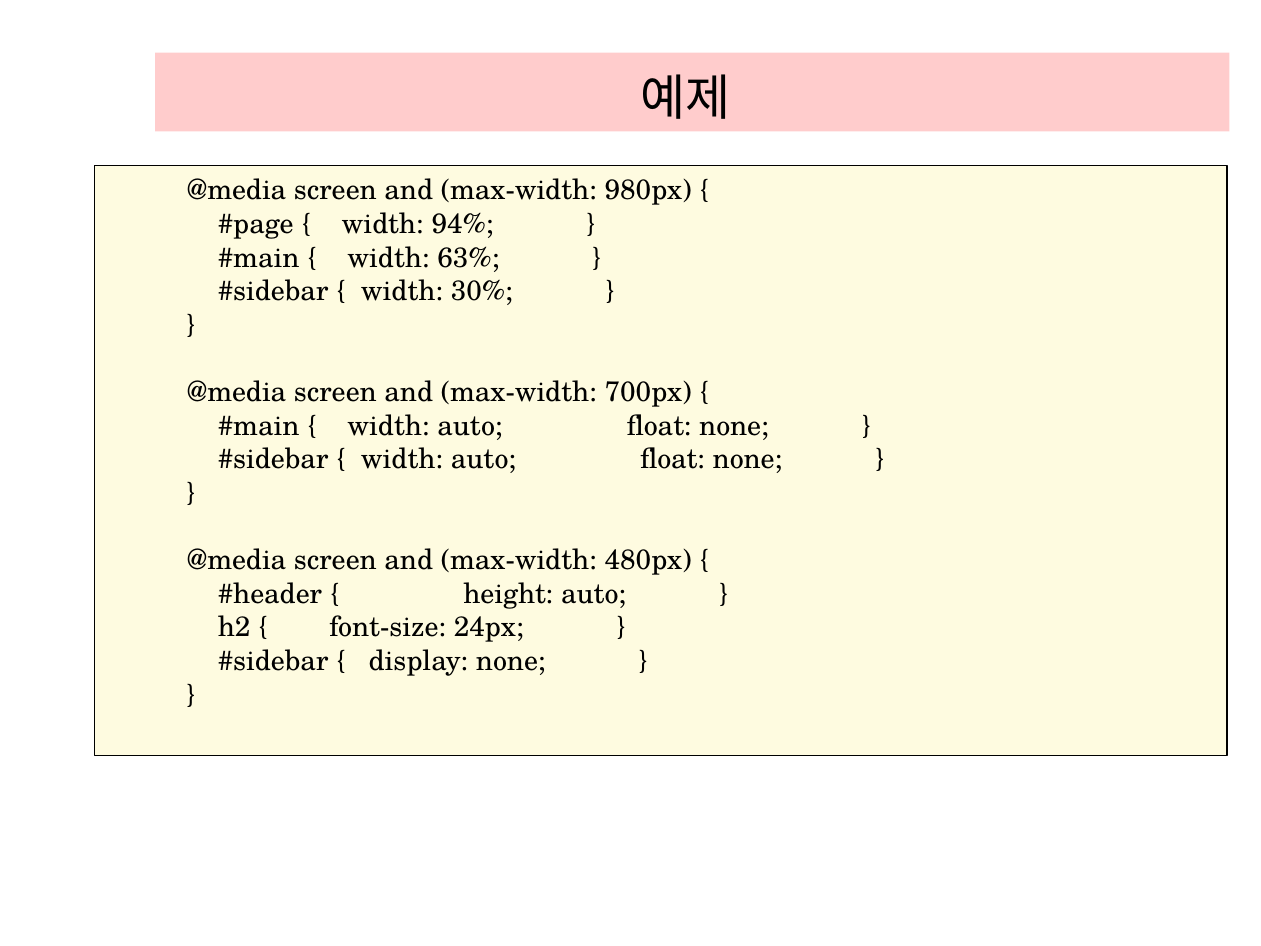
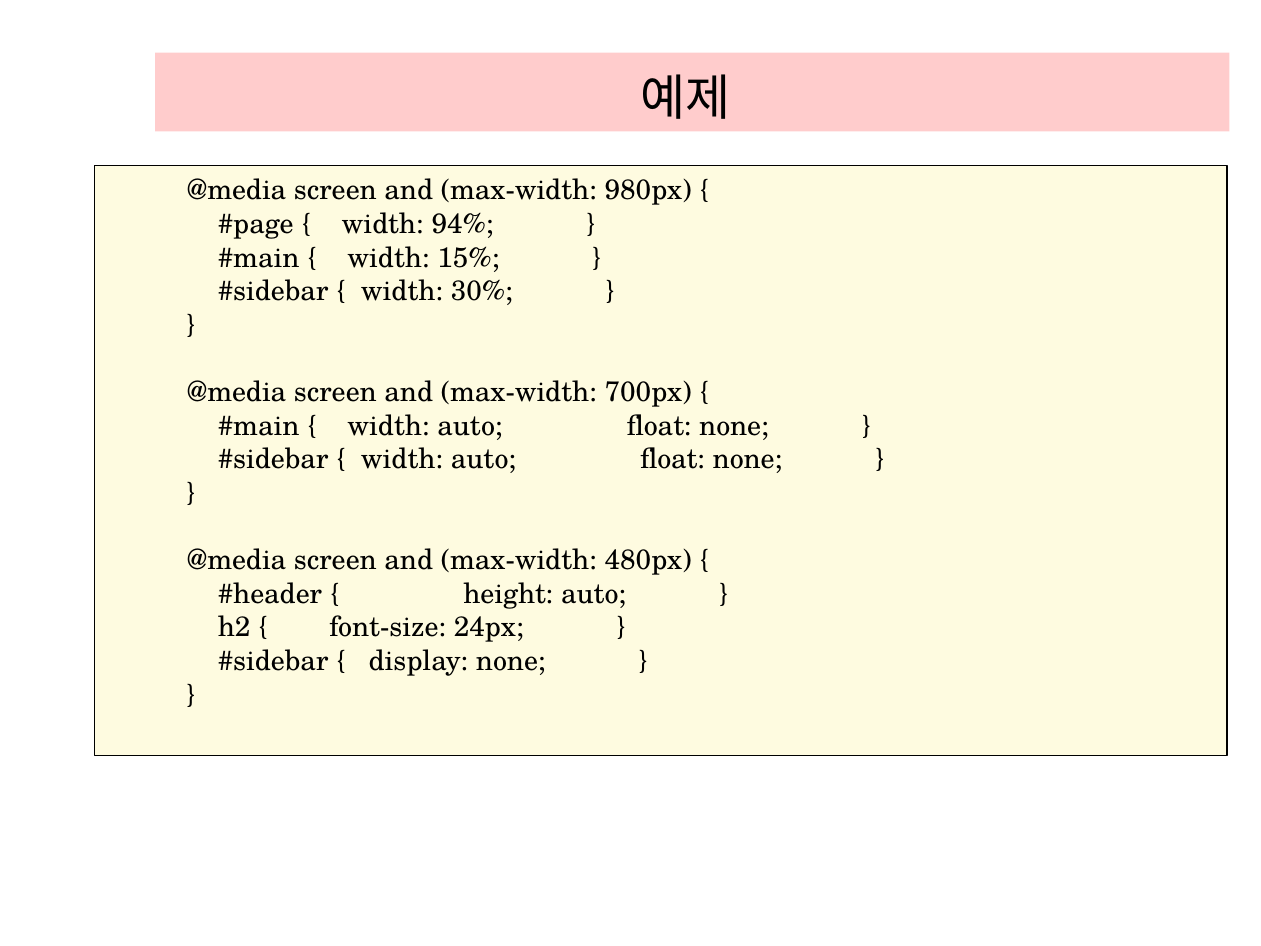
63%: 63% -> 15% (468, 258)
